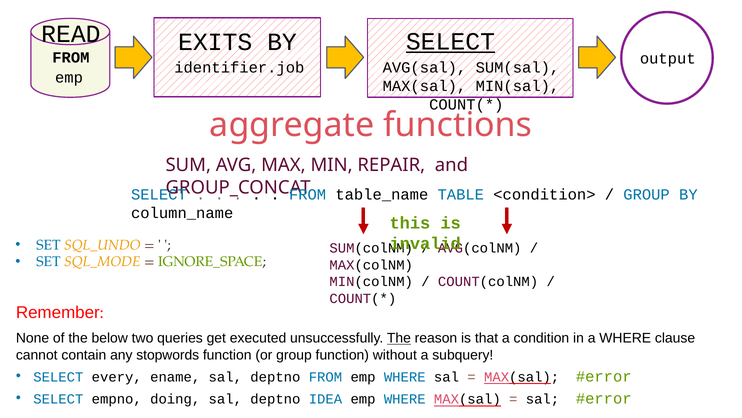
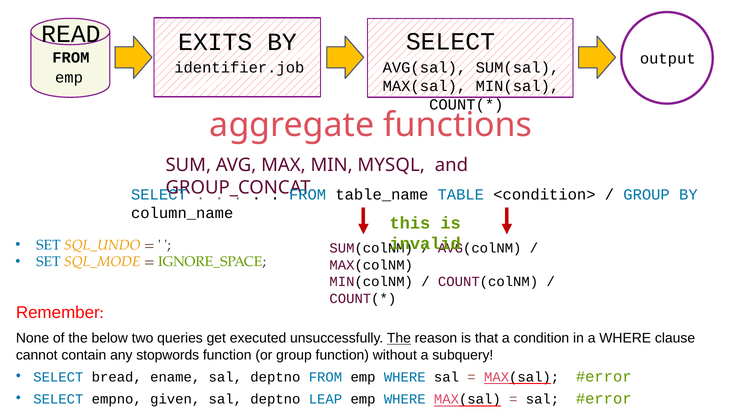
SELECT underline: present -> none (450, 42)
REPAIR: REPAIR -> MYSQL (391, 165)
every: every -> bread (117, 376)
doing: doing -> given (175, 399)
IDEA: IDEA -> LEAP (325, 399)
